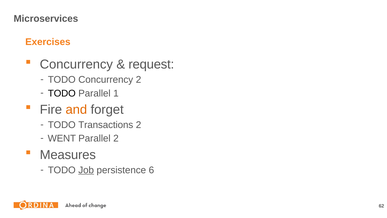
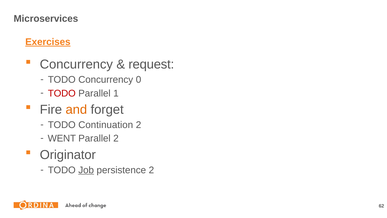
Exercises underline: none -> present (48, 42)
Concurrency 2: 2 -> 0 (139, 80)
TODO colour: black -> red (62, 93)
Transactions: Transactions -> Continuation (106, 125)
Measures: Measures -> Originator (68, 155)
persistence 6: 6 -> 2 (151, 170)
